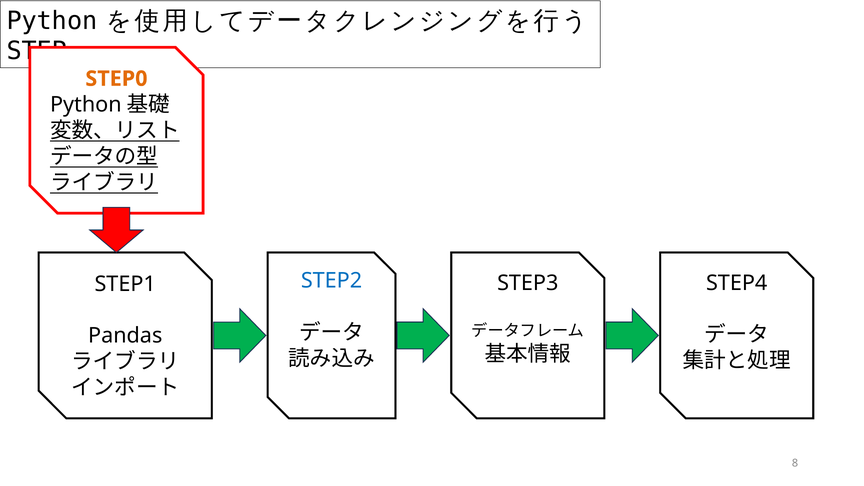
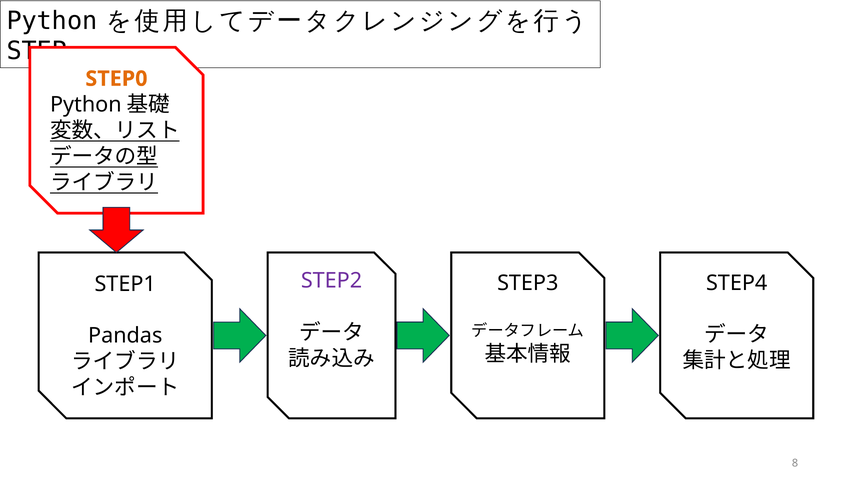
STEP2 colour: blue -> purple (332, 281)
